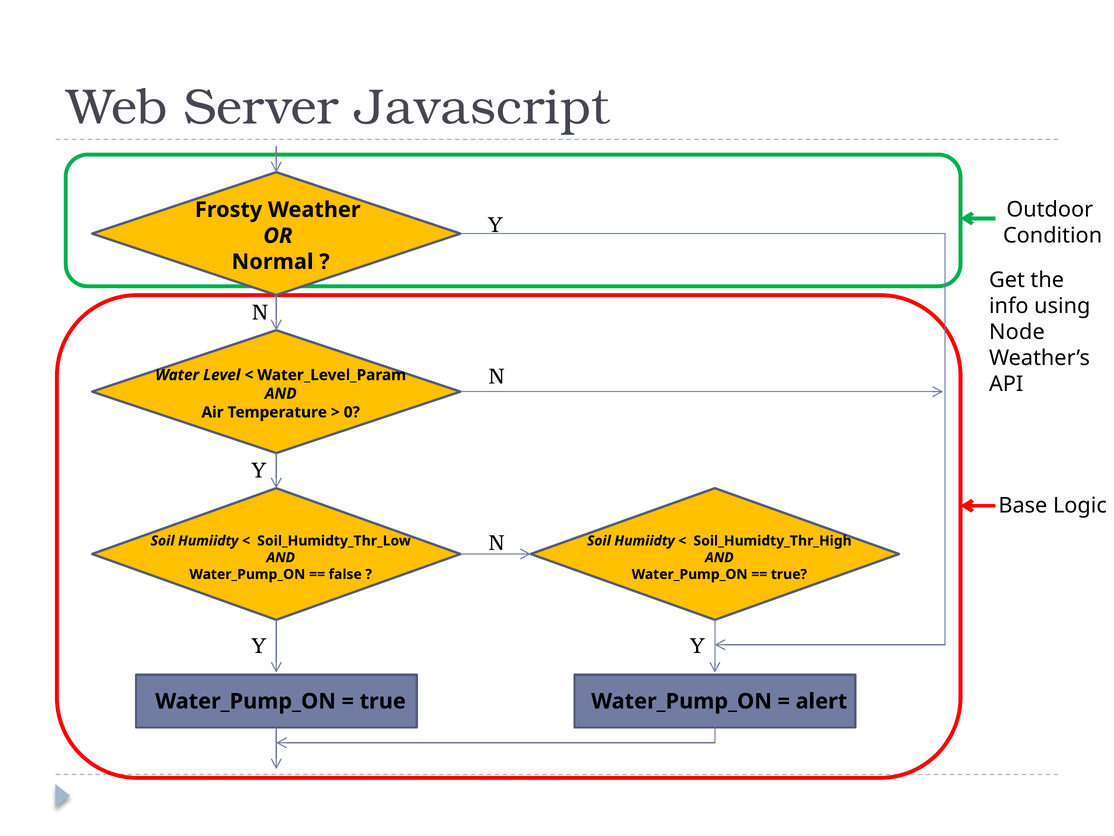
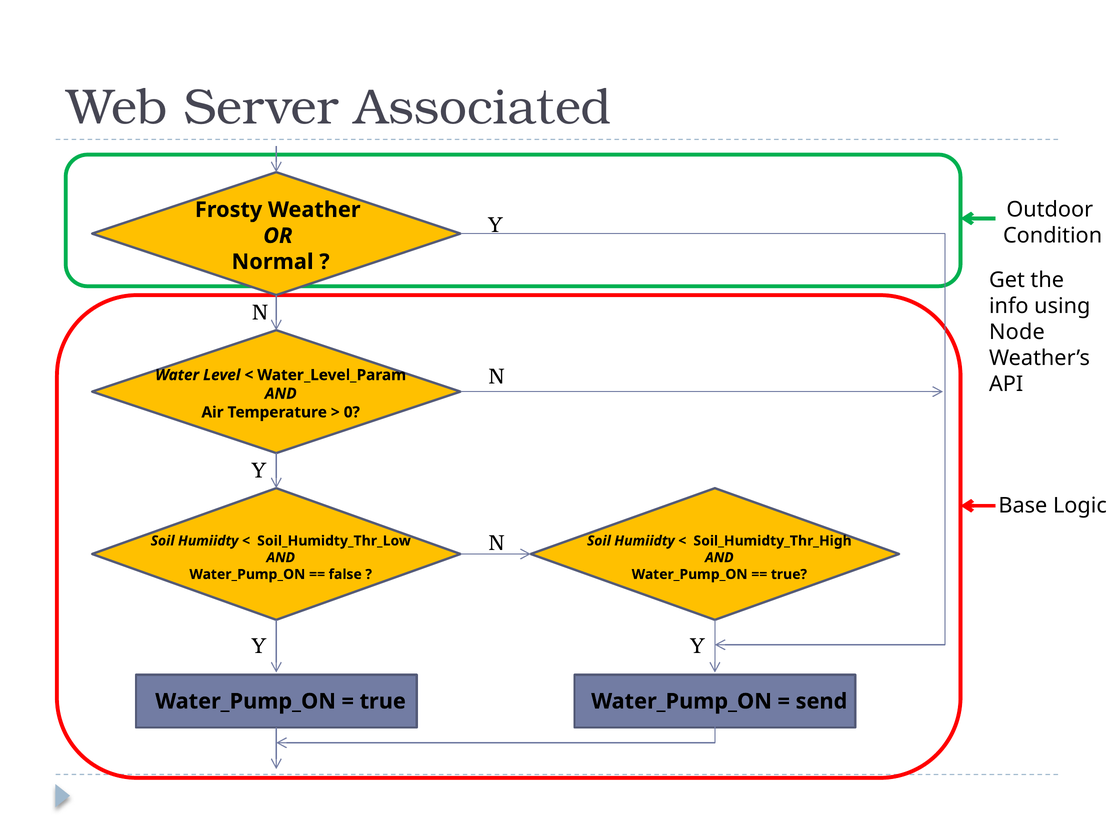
Javascript: Javascript -> Associated (483, 107)
alert: alert -> send (821, 701)
